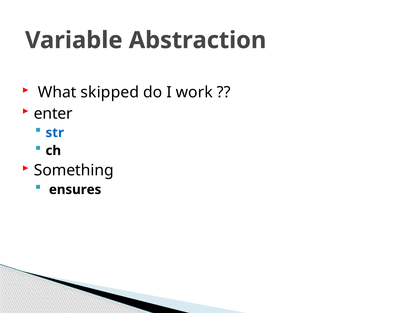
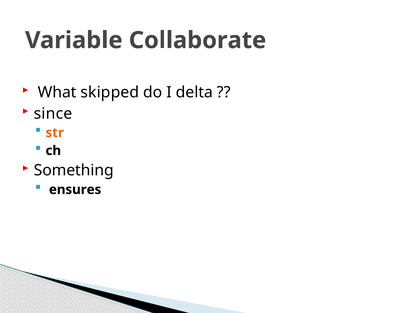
Abstraction: Abstraction -> Collaborate (198, 40)
work: work -> delta (194, 93)
enter: enter -> since (53, 114)
str colour: blue -> orange (55, 133)
